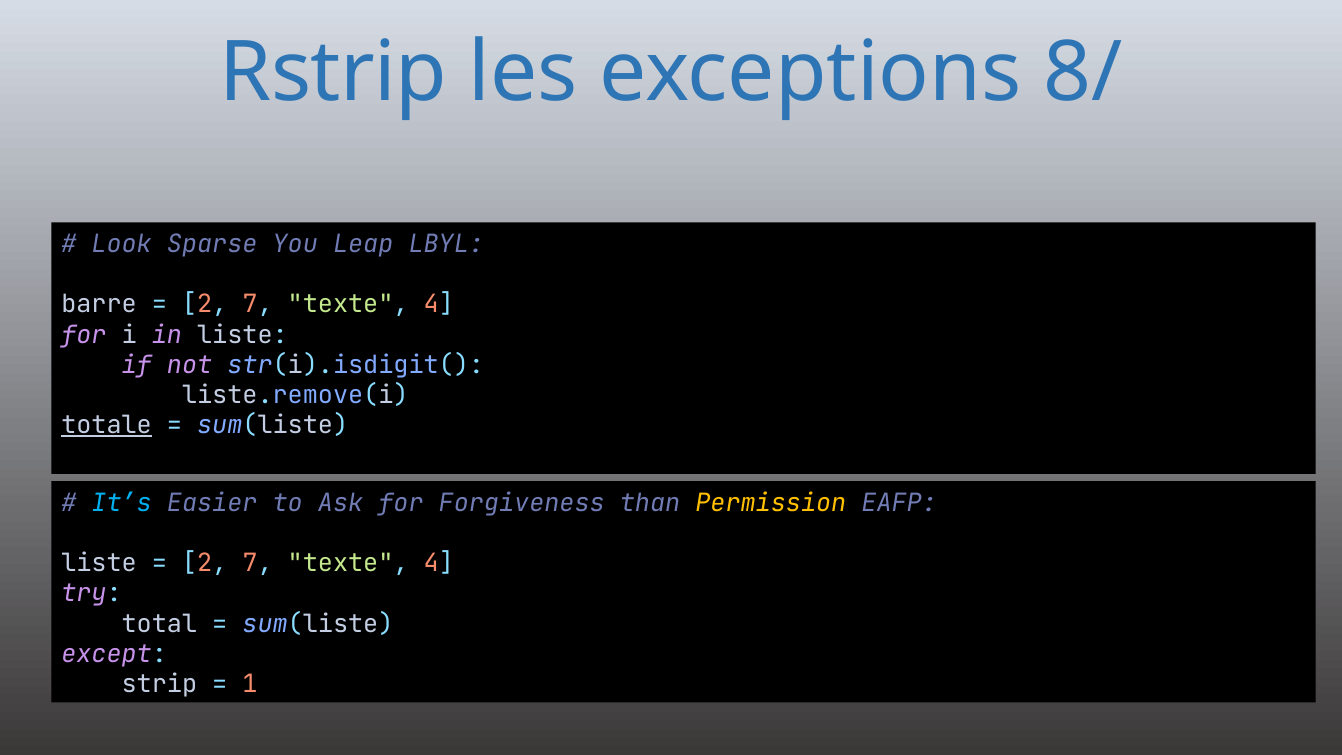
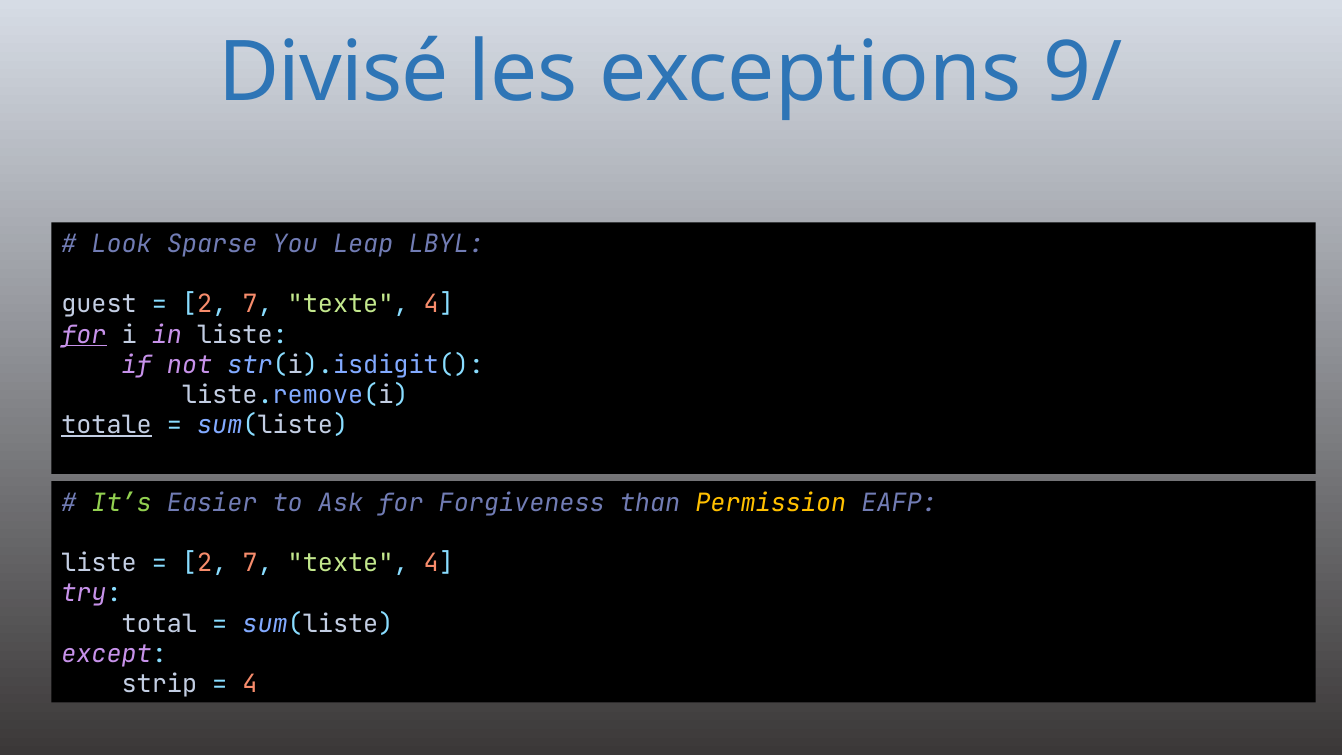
Rstrip: Rstrip -> Divisé (333, 72)
8/: 8/ -> 9/ (1083, 72)
barre: barre -> guest (99, 304)
for underline: none -> present (84, 335)
It’s colour: light blue -> light green (122, 503)
1: 1 -> 4 (250, 684)
